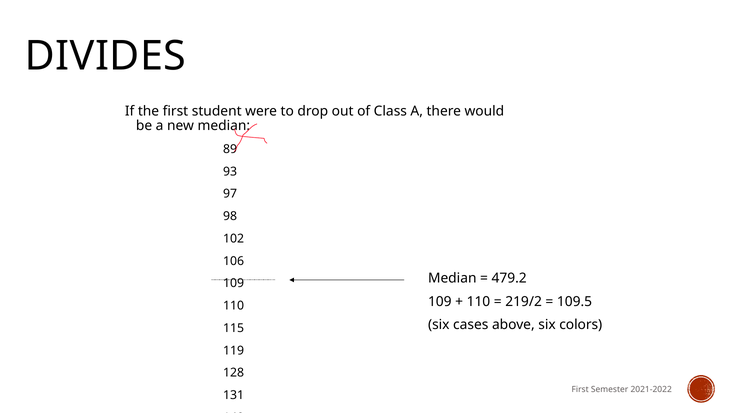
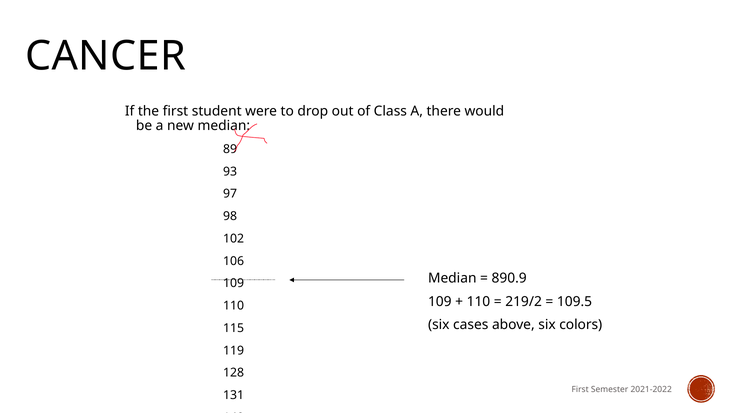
DIVIDES: DIVIDES -> CANCER (105, 56)
479.2: 479.2 -> 890.9 (509, 278)
